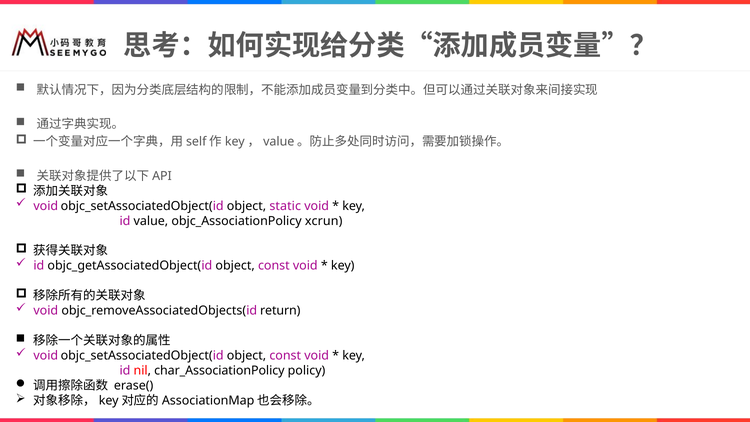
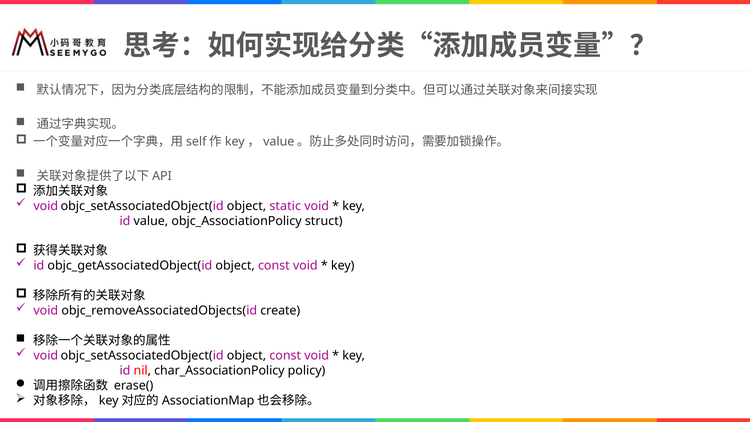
xcrun: xcrun -> struct (324, 221)
return: return -> create (280, 311)
